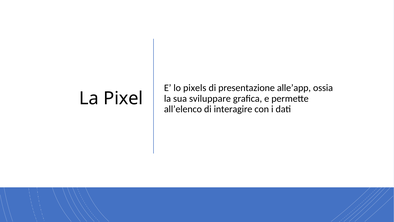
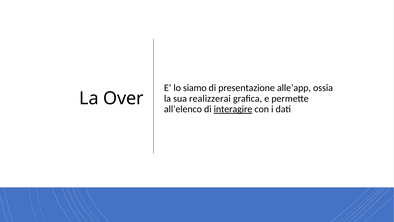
pixels: pixels -> siamo (195, 88)
Pixel: Pixel -> Over (123, 98)
sviluppare: sviluppare -> realizzerai (210, 98)
interagire underline: none -> present (233, 109)
